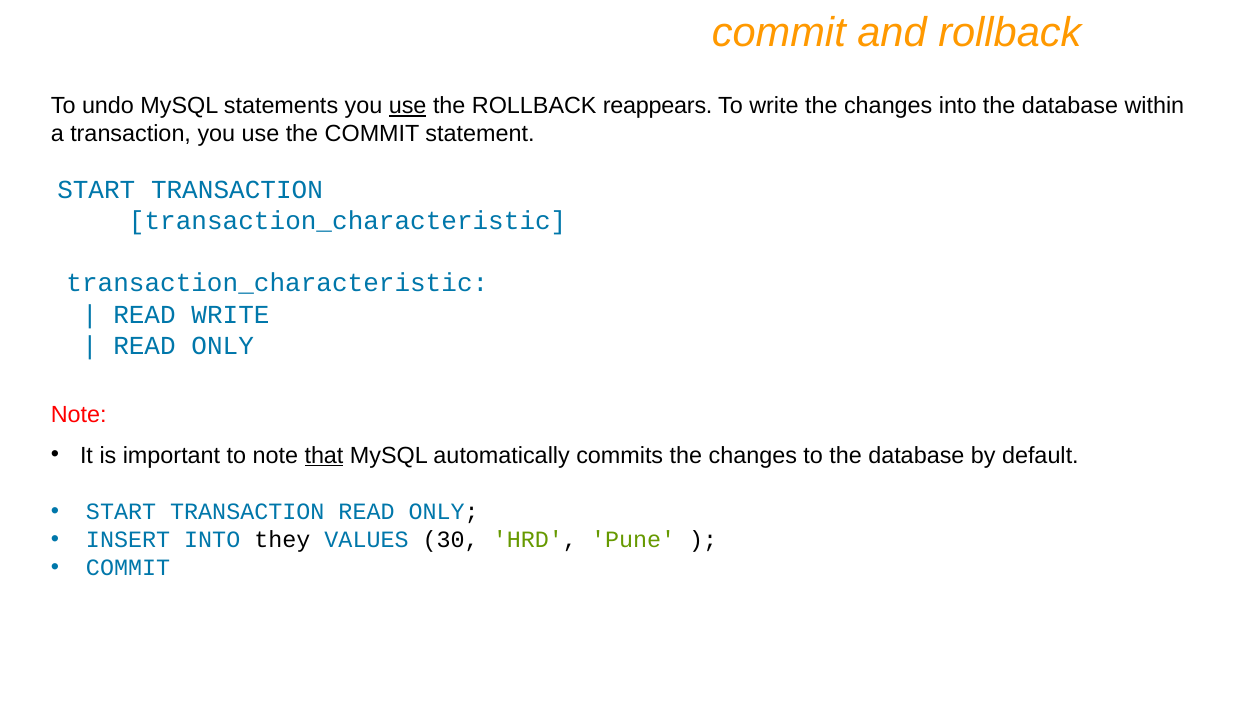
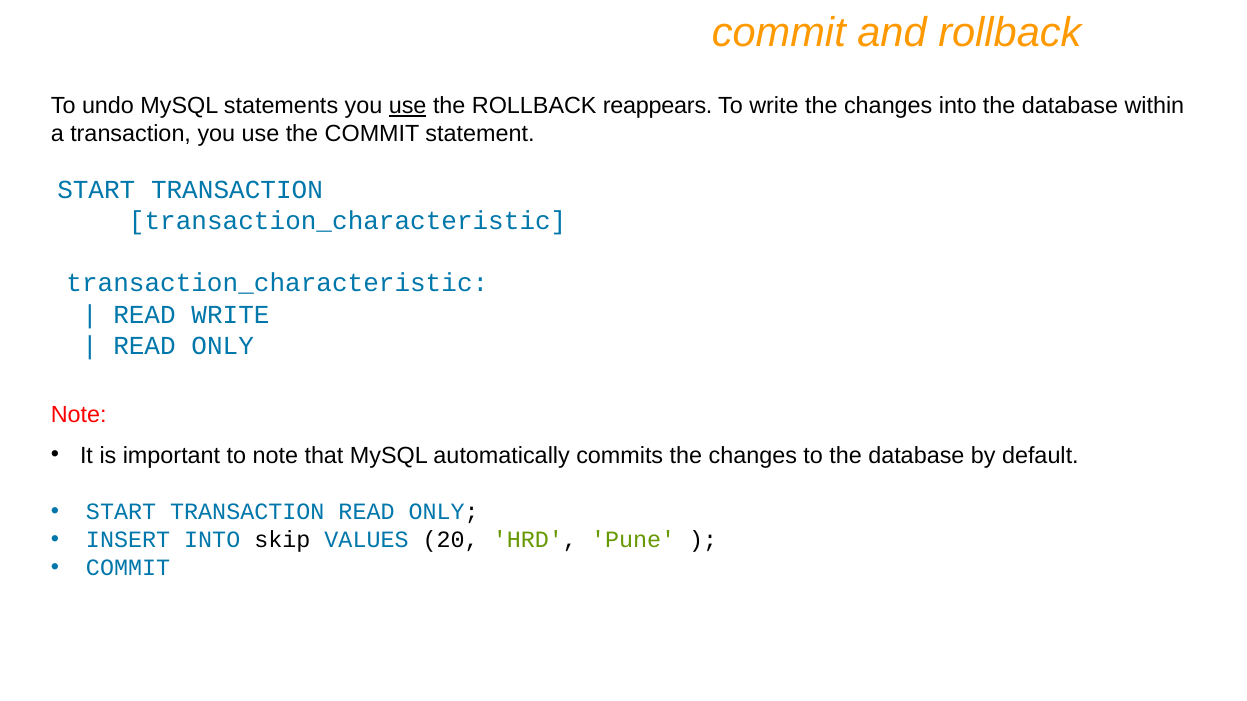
that underline: present -> none (324, 456)
they: they -> skip (282, 540)
30: 30 -> 20 (451, 540)
